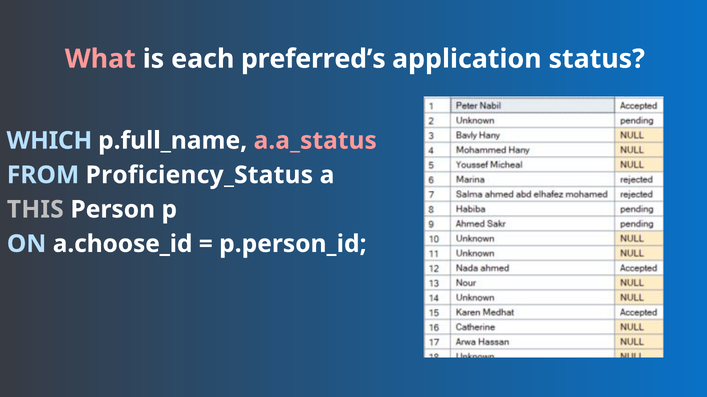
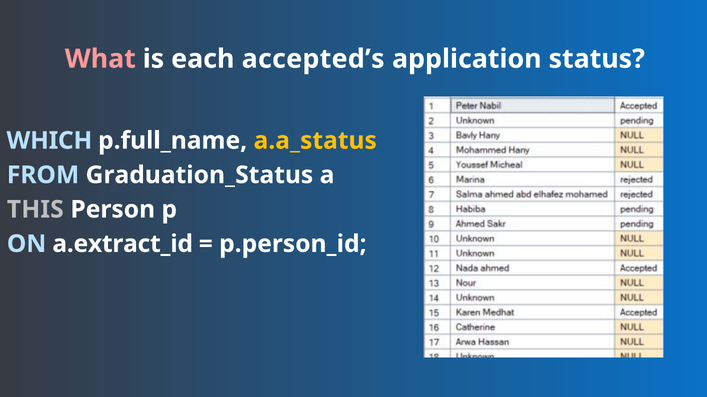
preferred’s: preferred’s -> accepted’s (313, 59)
a.a_status colour: pink -> yellow (315, 141)
Proficiency_Status: Proficiency_Status -> Graduation_Status (199, 175)
a.choose_id: a.choose_id -> a.extract_id (123, 244)
